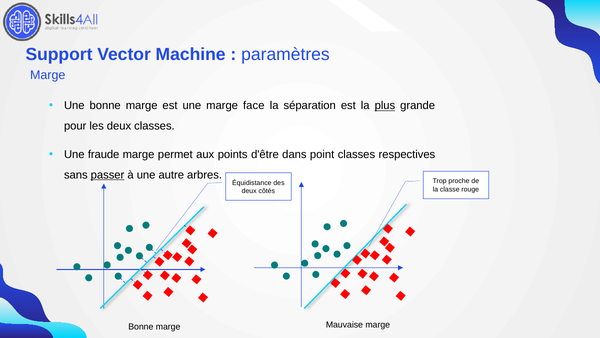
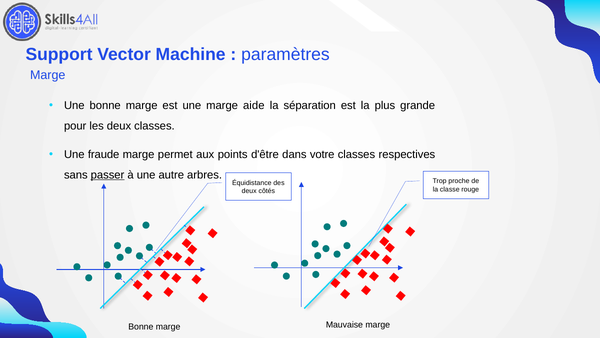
face: face -> aide (254, 106)
plus underline: present -> none (385, 106)
point: point -> votre (322, 154)
